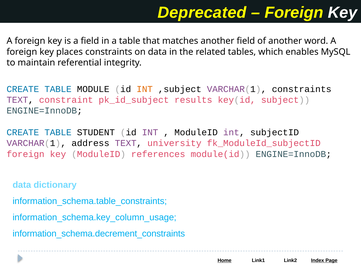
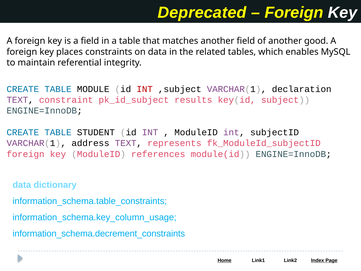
word: word -> good (316, 41)
INT colour: orange -> red (145, 89)
VARCHAR(1 constraints: constraints -> declaration (302, 89)
university: university -> represents (174, 143)
